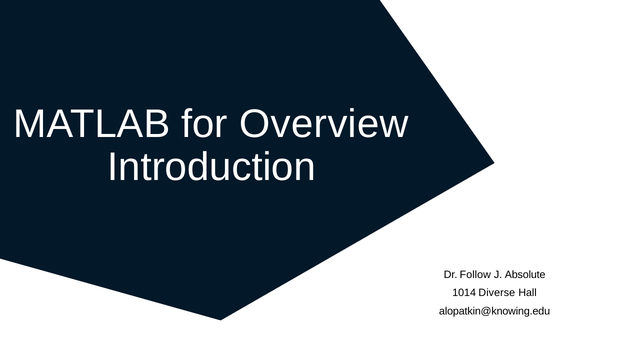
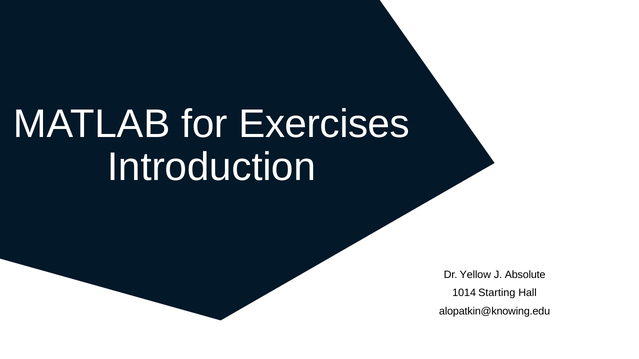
Overview: Overview -> Exercises (324, 124)
Follow: Follow -> Yellow (475, 275)
Diverse: Diverse -> Starting (497, 293)
